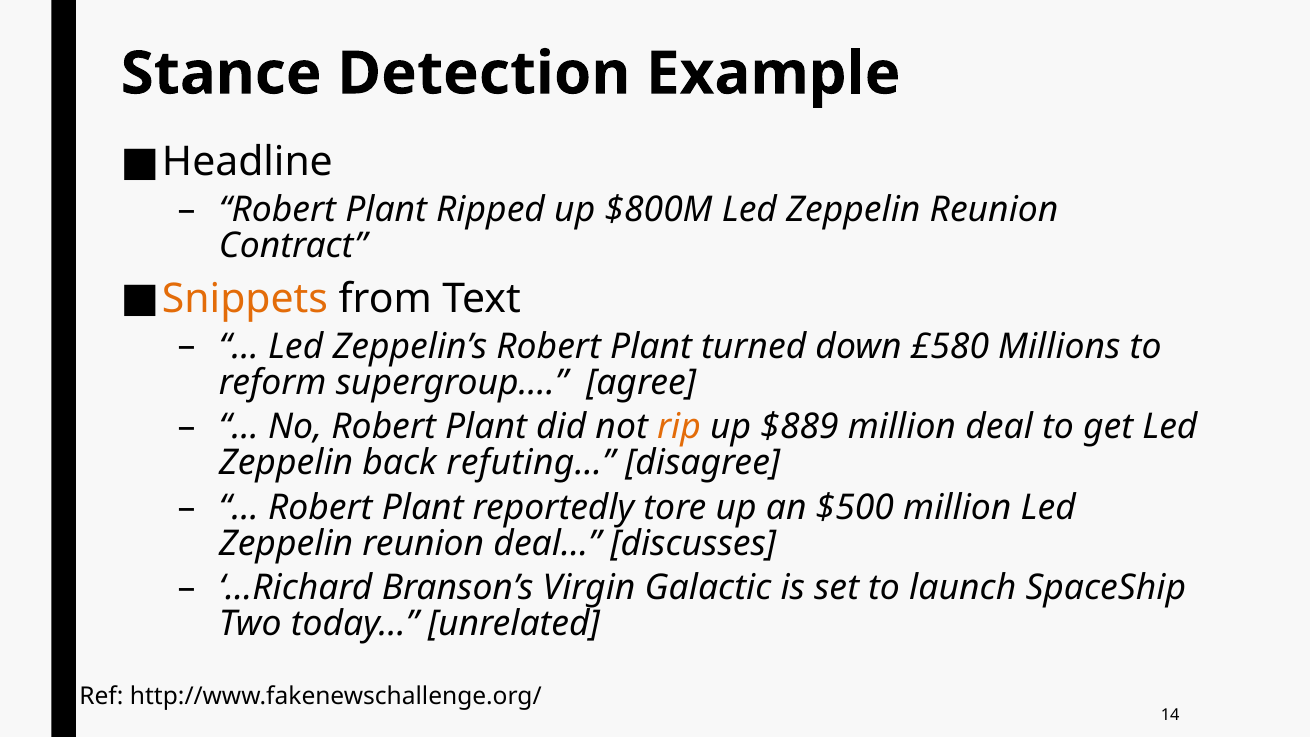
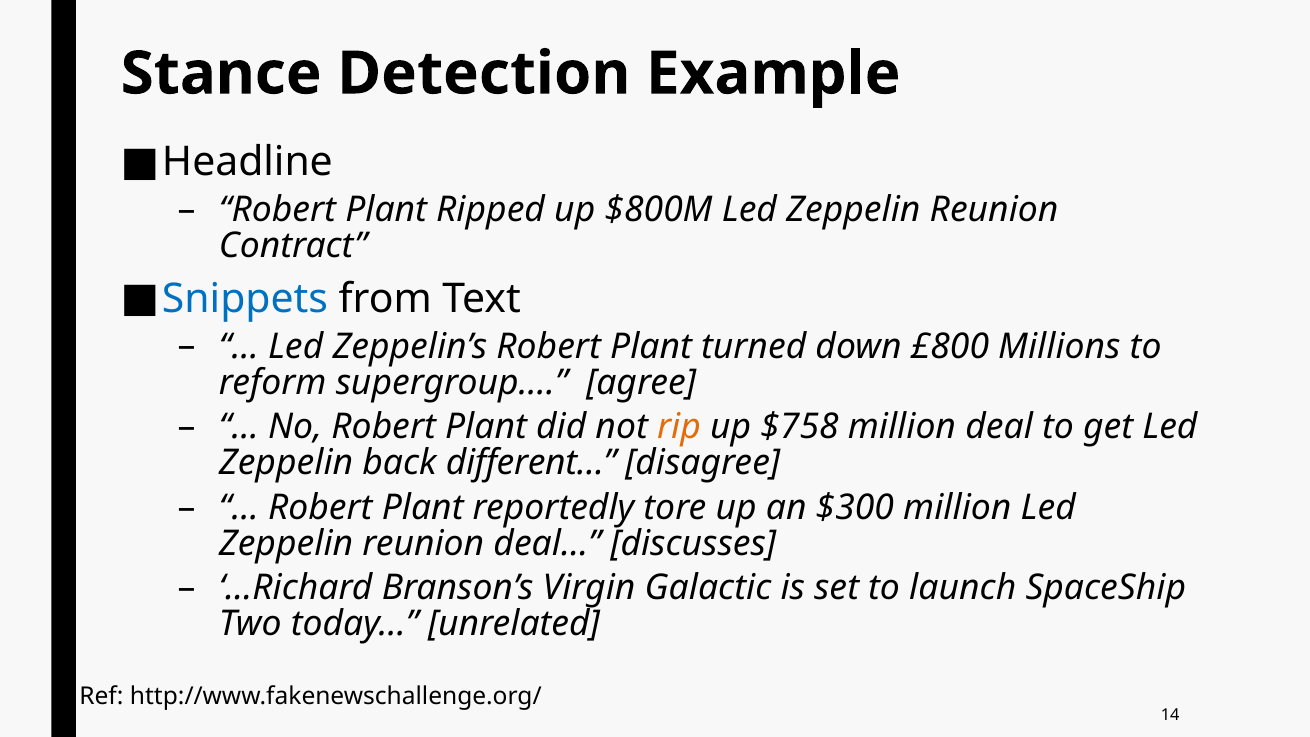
Snippets colour: orange -> blue (245, 299)
£580: £580 -> £800 (950, 346)
$889: $889 -> $758 (800, 427)
refuting…: refuting… -> different… (531, 463)
$500: $500 -> $300 (855, 507)
